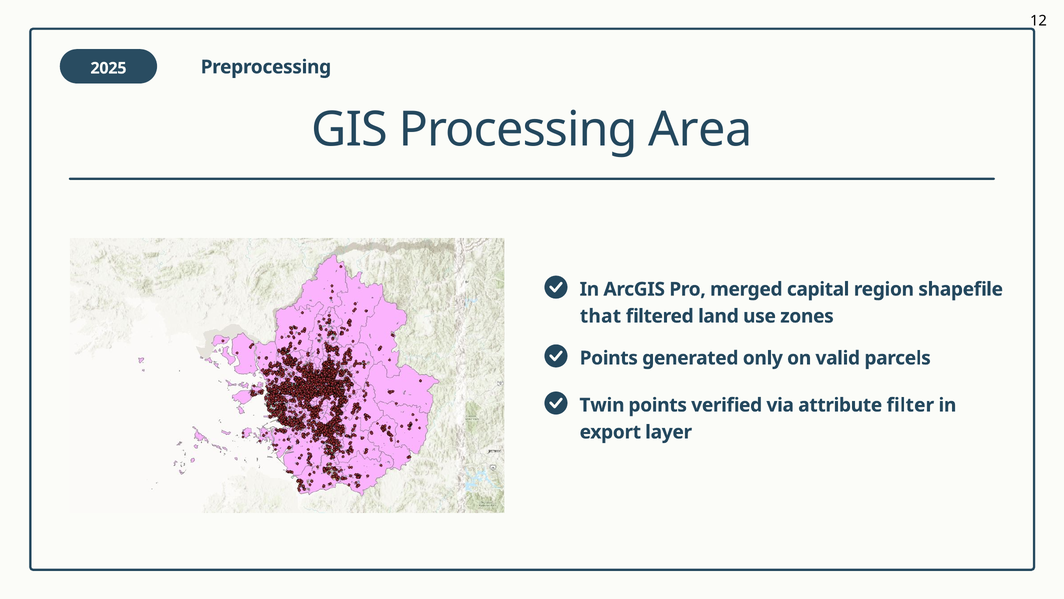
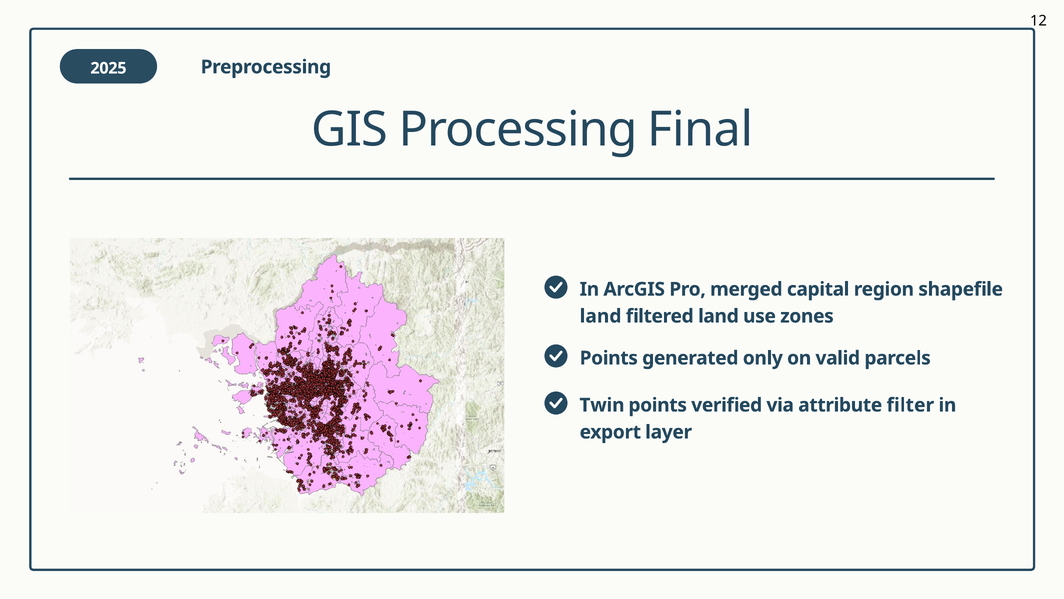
Area: Area -> Final (700, 129)
that: that -> land (601, 316)
